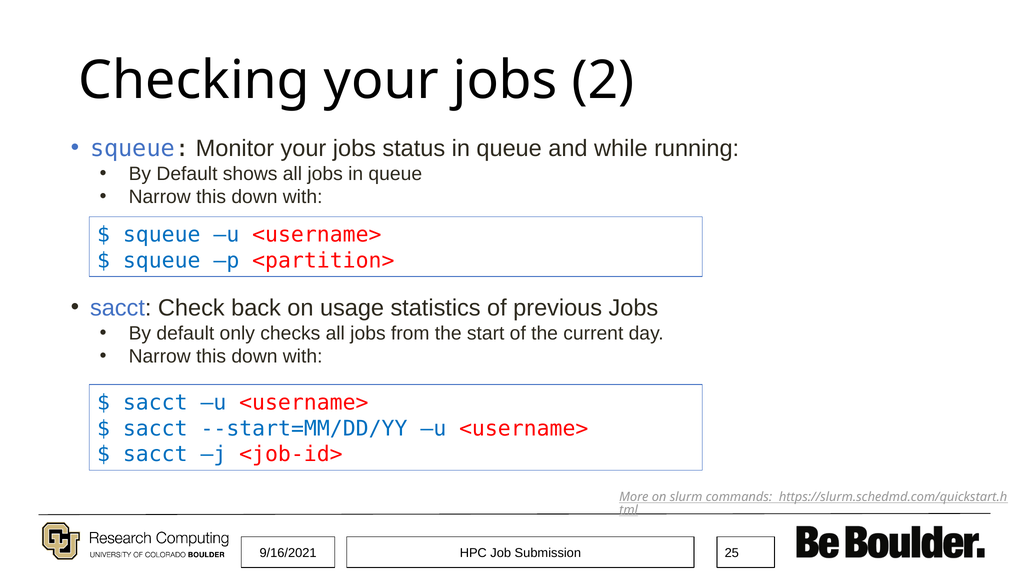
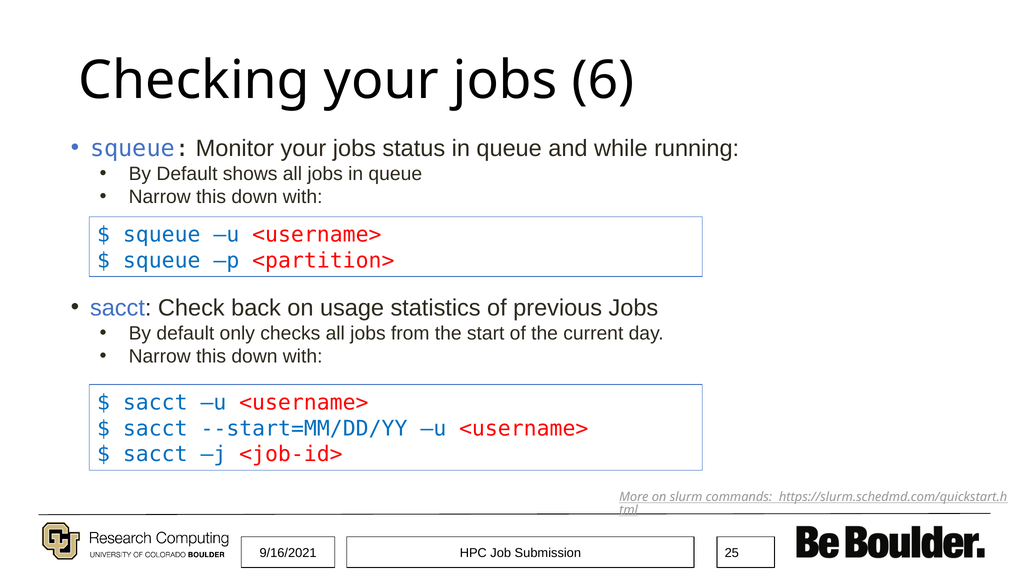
2: 2 -> 6 (603, 81)
